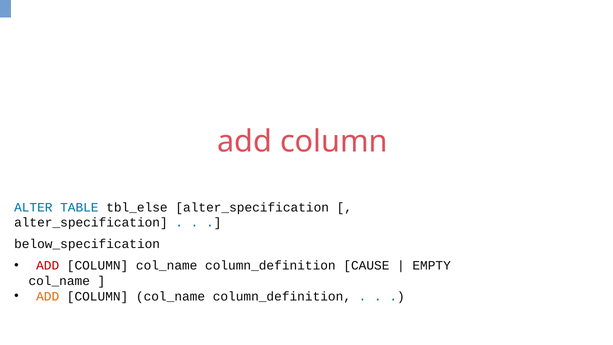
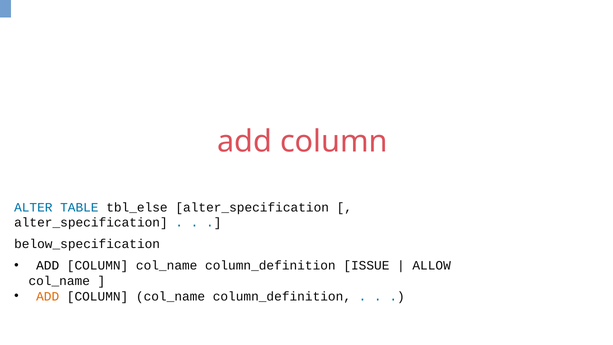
ADD colour: red -> black (48, 265)
CAUSE: CAUSE -> ISSUE (366, 265)
EMPTY: EMPTY -> ALLOW (432, 265)
